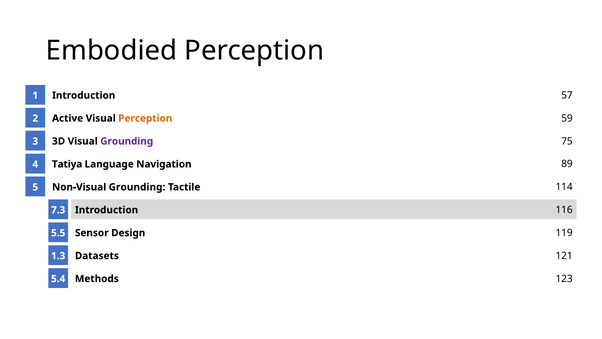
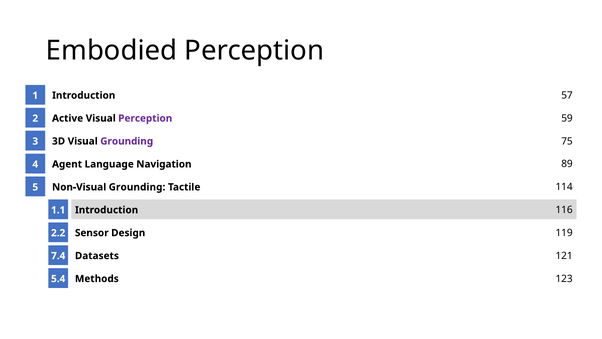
Perception colour: orange -> purple (145, 118)
Tatiya: Tatiya -> Agent (67, 164)
7.3: 7.3 -> 1.1 (58, 210)
5.5: 5.5 -> 2.2 (58, 233)
1.3: 1.3 -> 7.4 (58, 256)
